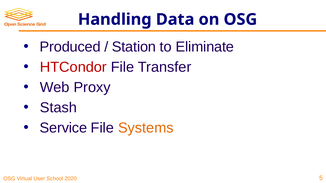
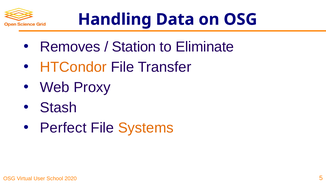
Produced: Produced -> Removes (70, 47)
HTCondor colour: red -> orange (73, 67)
Service: Service -> Perfect (63, 128)
